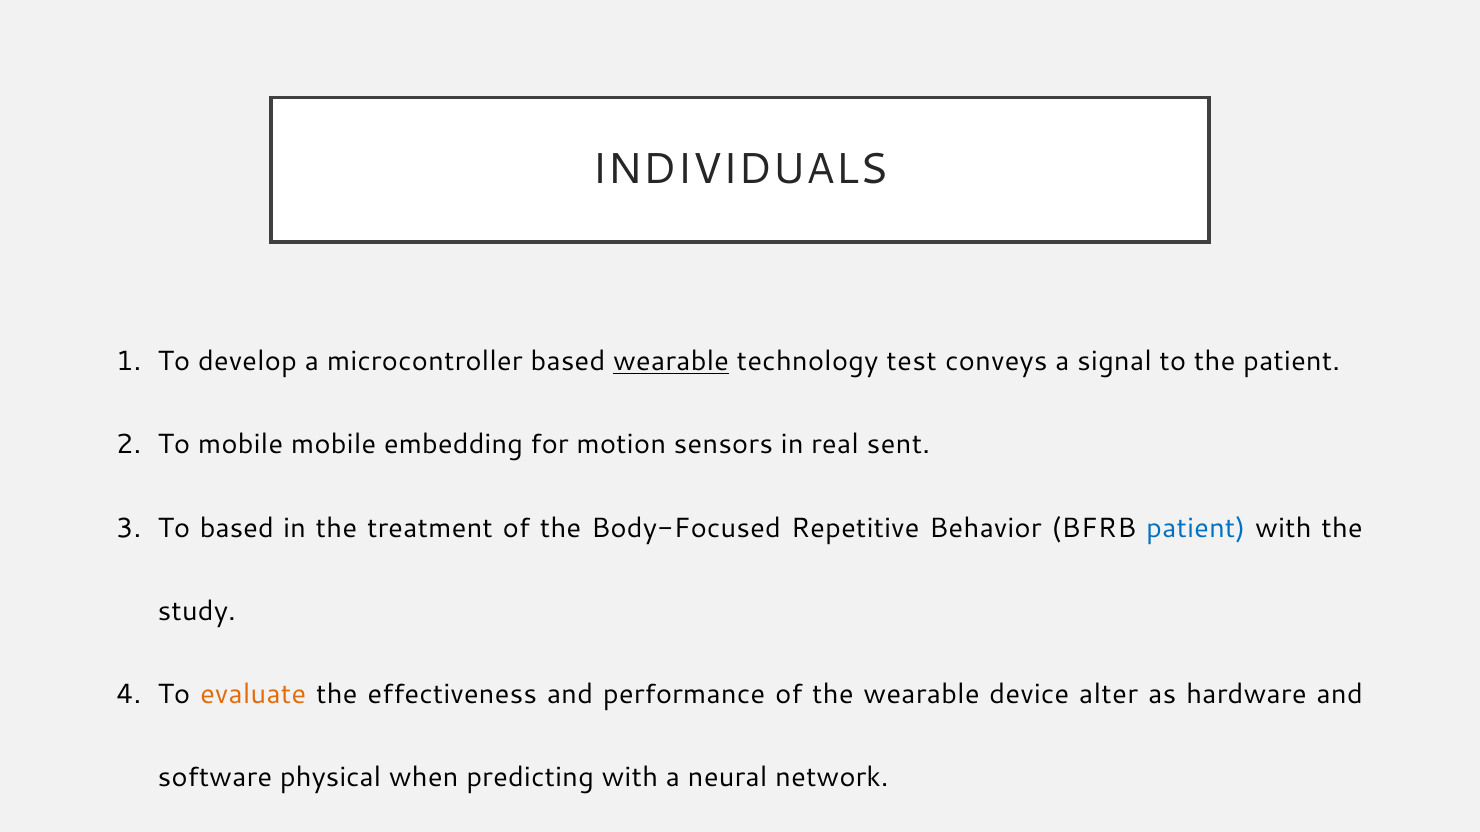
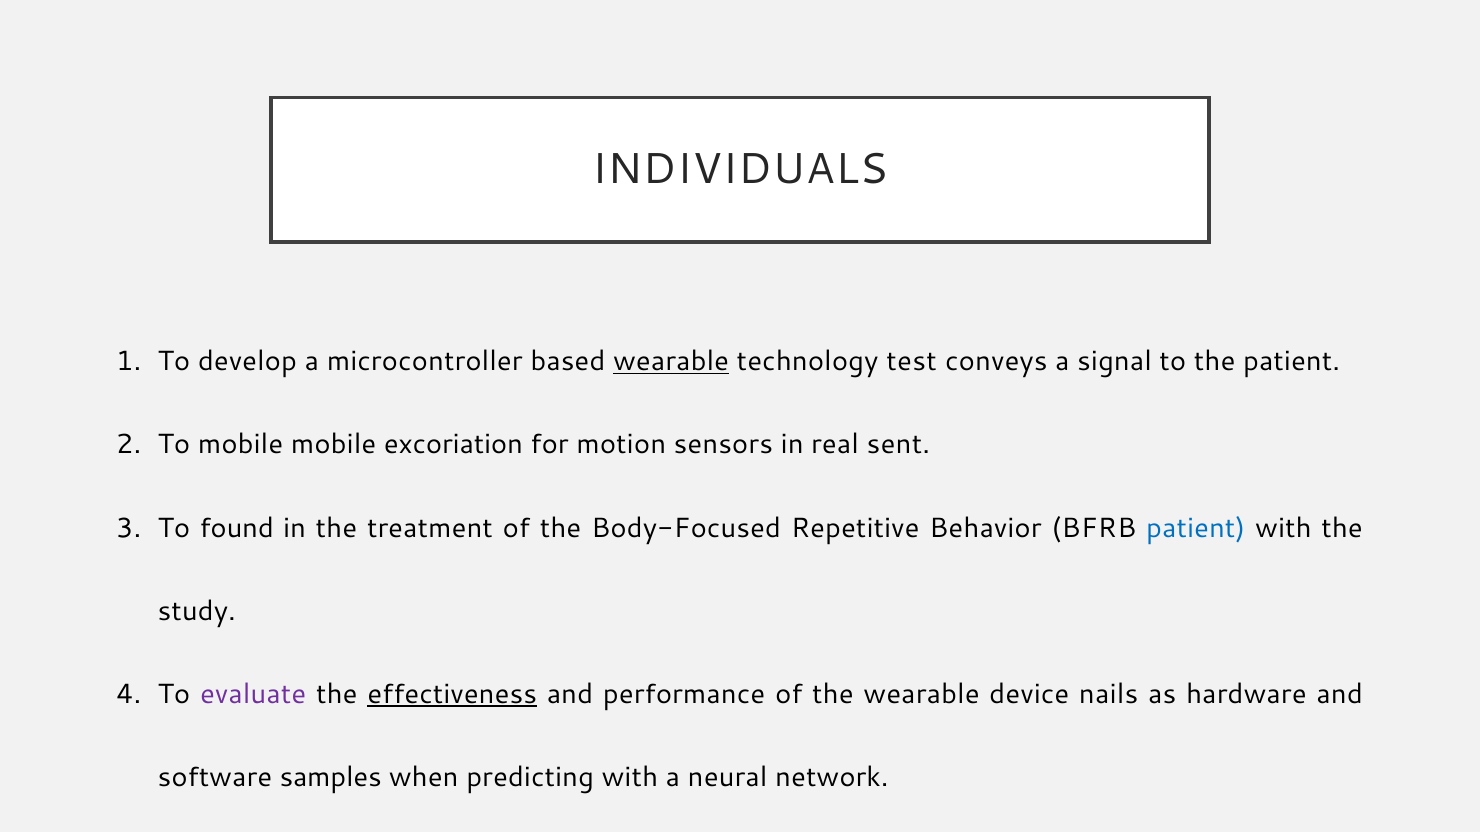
embedding: embedding -> excoriation (453, 445)
To based: based -> found (237, 528)
evaluate colour: orange -> purple (253, 695)
effectiveness underline: none -> present (452, 695)
alter: alter -> nails (1109, 695)
physical: physical -> samples (331, 778)
